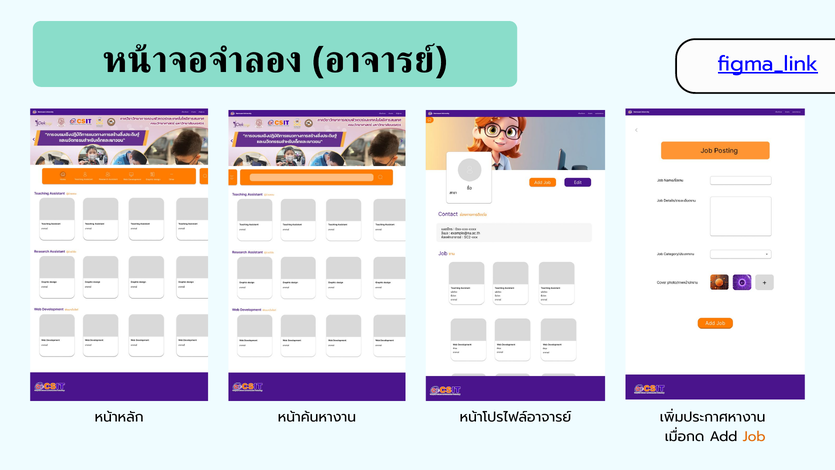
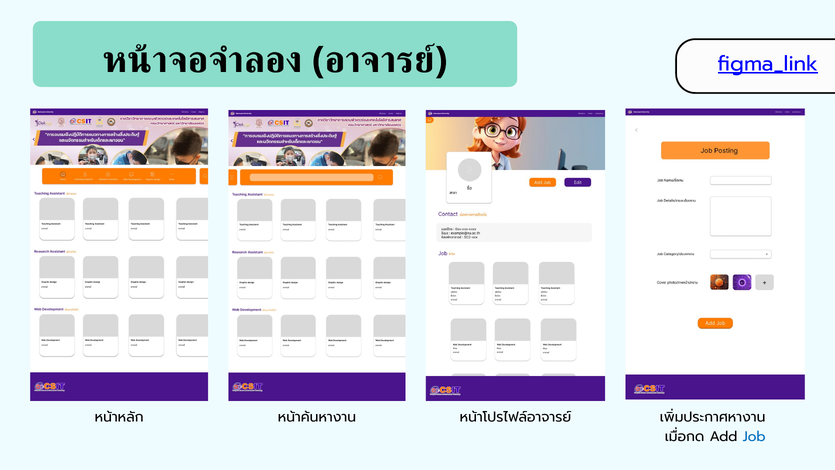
Job colour: orange -> blue (754, 436)
